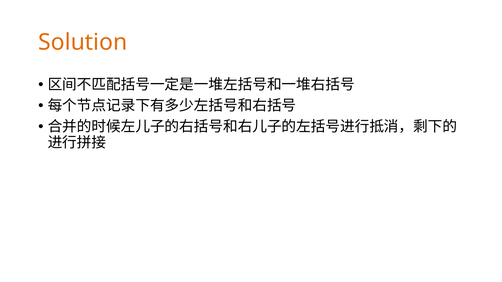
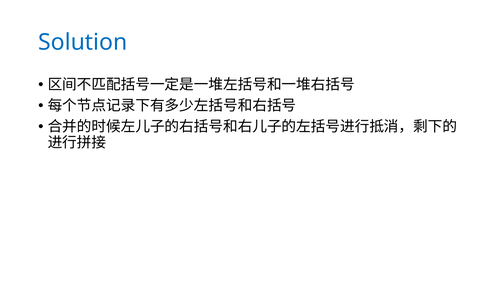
Solution colour: orange -> blue (83, 42)
